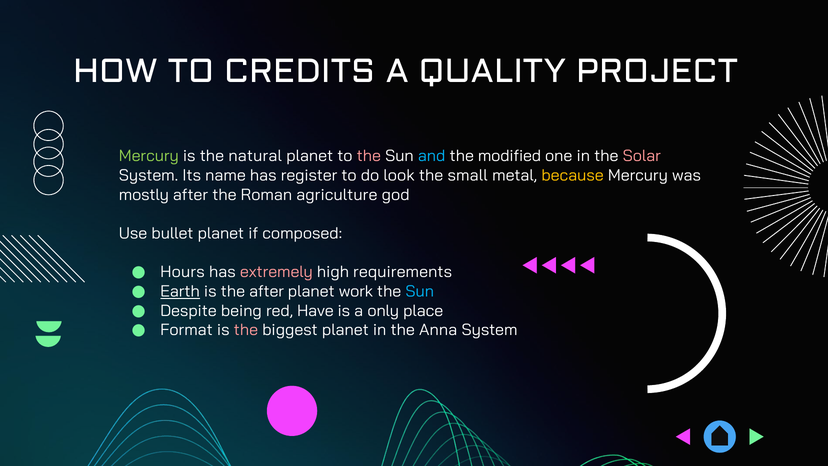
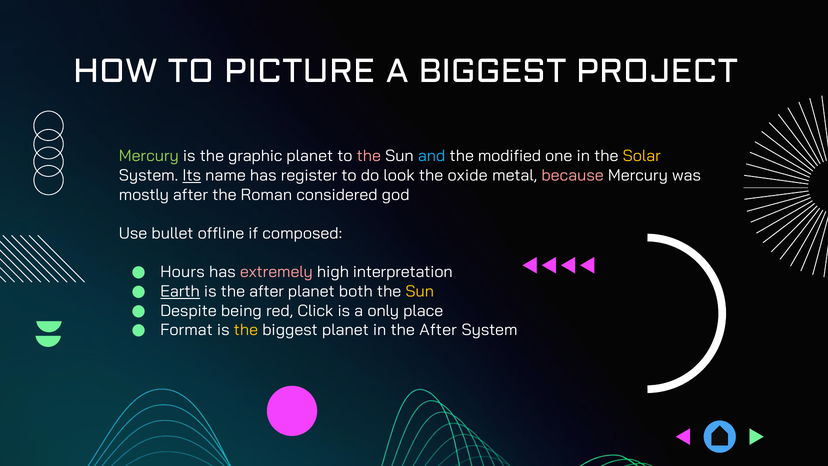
CREDITS: CREDITS -> PICTURE (300, 71)
A QUALITY: QUALITY -> BIGGEST (493, 71)
natural: natural -> graphic (255, 156)
Solar colour: pink -> yellow (642, 156)
Its underline: none -> present (192, 175)
small: small -> oxide (468, 175)
because colour: yellow -> pink (573, 175)
agriculture: agriculture -> considered (337, 195)
bullet planet: planet -> offline (221, 233)
requirements: requirements -> interpretation (403, 272)
work: work -> both (356, 291)
Sun colour: light blue -> yellow (420, 291)
Have: Have -> Click (315, 311)
the colour: pink -> yellow (246, 330)
in the Anna: Anna -> After (438, 330)
